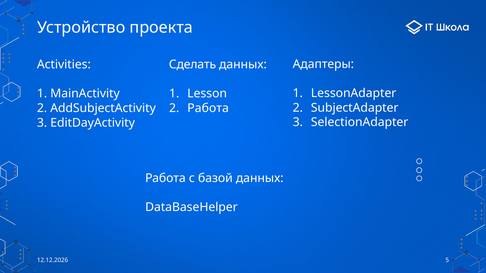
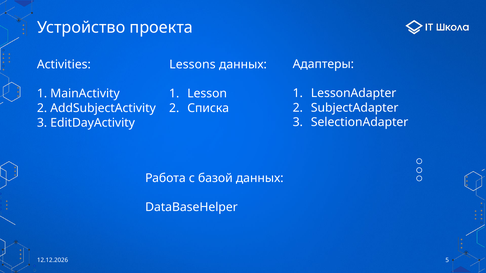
Сделать: Сделать -> Lessons (192, 65)
2 Работа: Работа -> Списка (208, 108)
